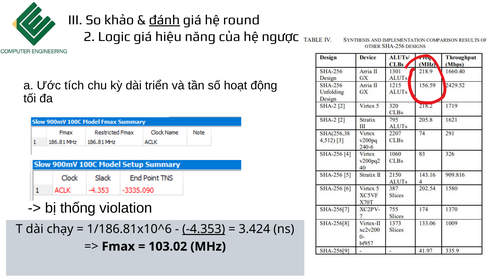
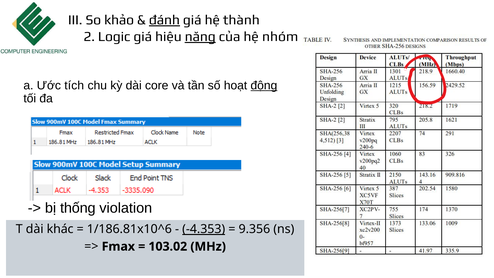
round: round -> thành (241, 20)
năng underline: none -> present (200, 37)
ngược: ngược -> nhóm (280, 37)
triển: triển -> core (157, 86)
động underline: none -> present (264, 86)
chạy: chạy -> khác (60, 229)
3.424: 3.424 -> 9.356 (254, 229)
